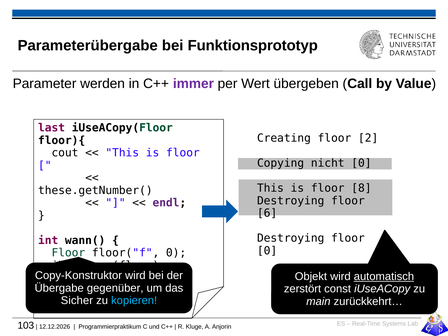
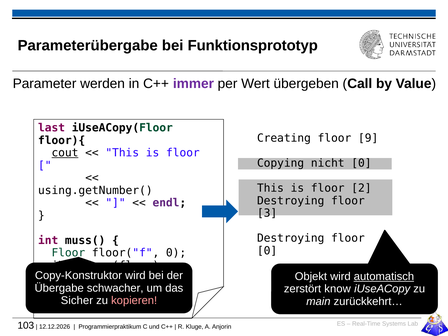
2: 2 -> 9 (368, 138)
cout underline: none -> present (65, 153)
8: 8 -> 2 (361, 188)
these.getNumber(: these.getNumber( -> using.getNumber( (95, 190)
6: 6 -> 3 (267, 213)
wann(: wann( -> muss( (85, 240)
gegenüber: gegenüber -> schwacher (115, 288)
const: const -> know (338, 289)
kopieren colour: light blue -> pink (134, 300)
